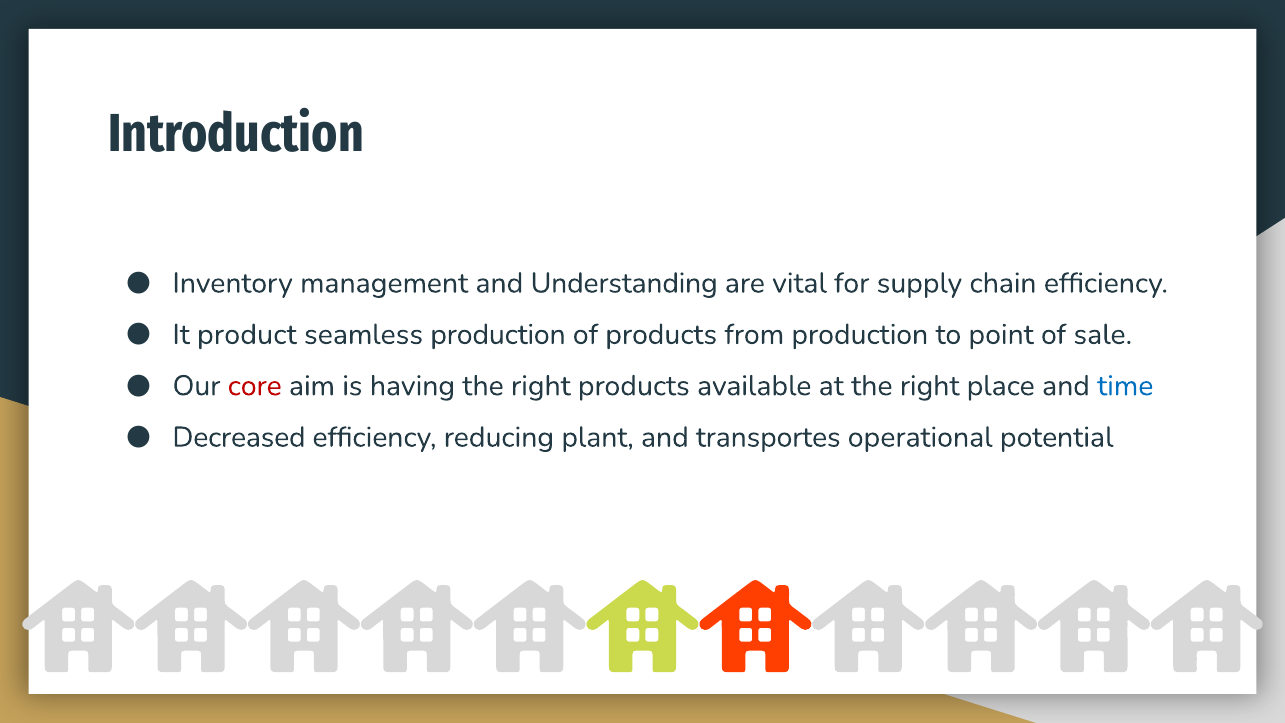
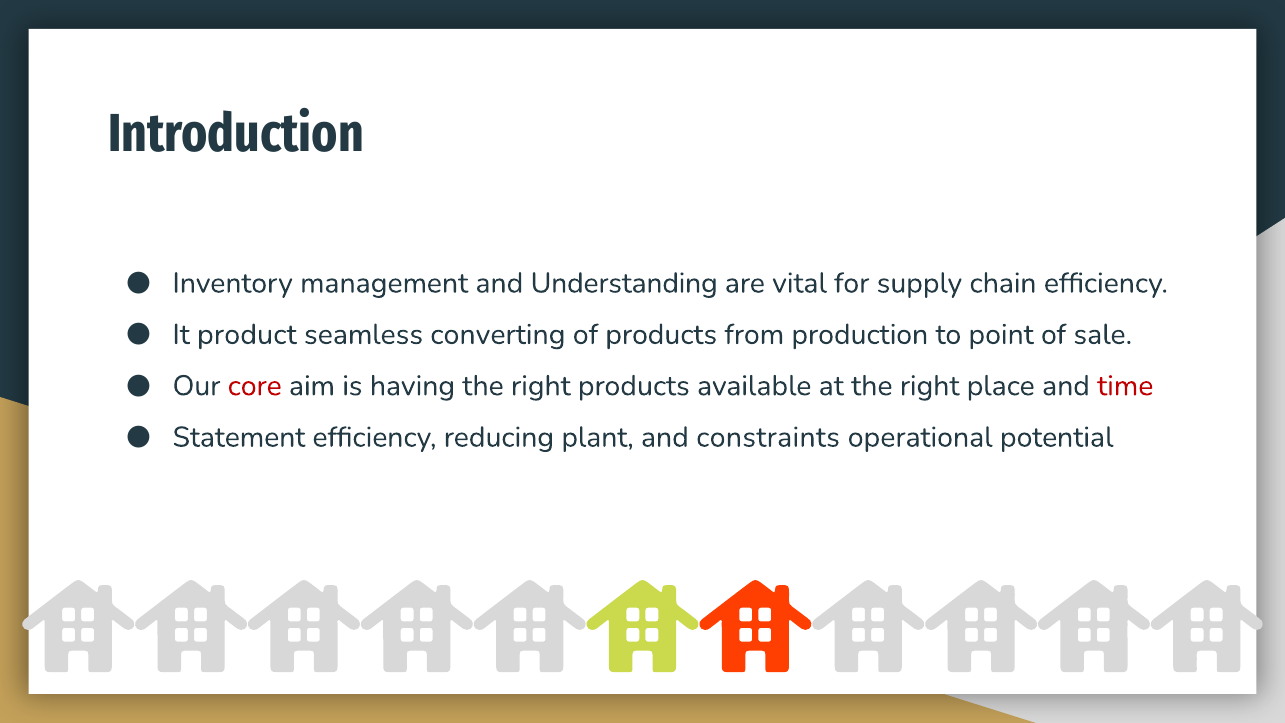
seamless production: production -> converting (498, 334)
time colour: blue -> red (1125, 386)
Decreased: Decreased -> Statement (239, 437)
transportes: transportes -> constraints (768, 437)
